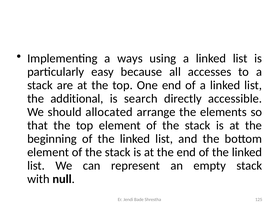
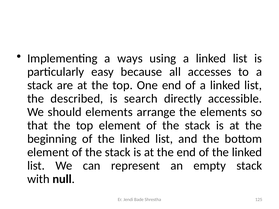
additional: additional -> described (77, 99)
should allocated: allocated -> elements (109, 112)
